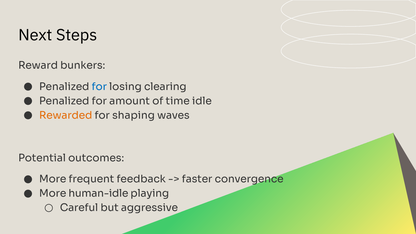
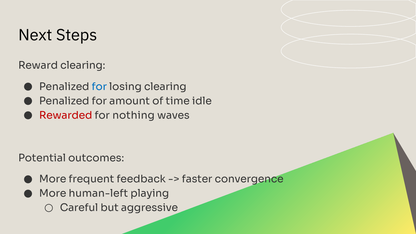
Reward bunkers: bunkers -> clearing (83, 65)
Rewarded colour: orange -> red (66, 115)
shaping: shaping -> nothing (133, 115)
human-idle: human-idle -> human-left (98, 194)
